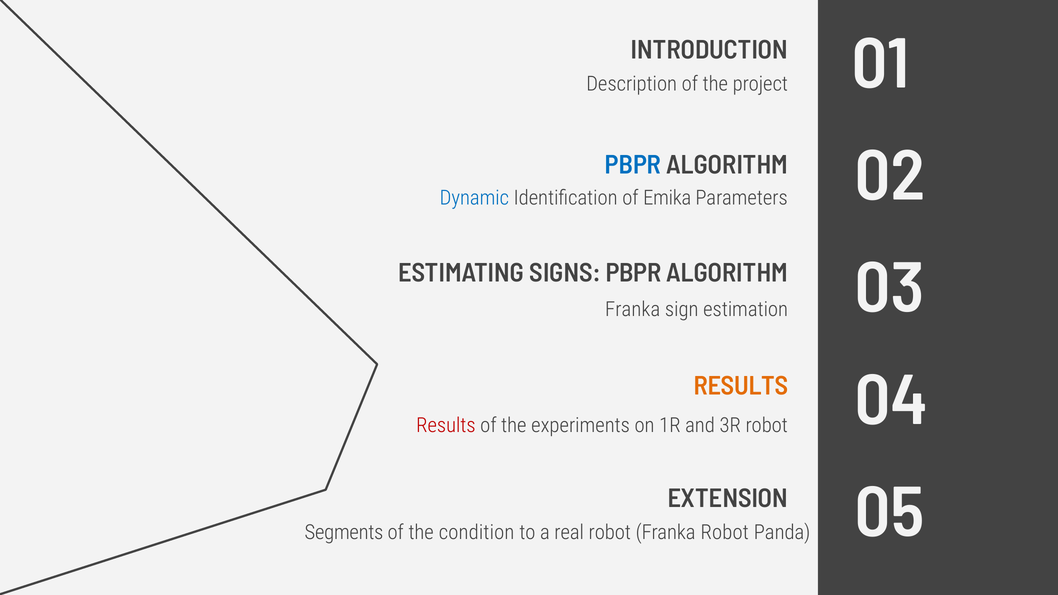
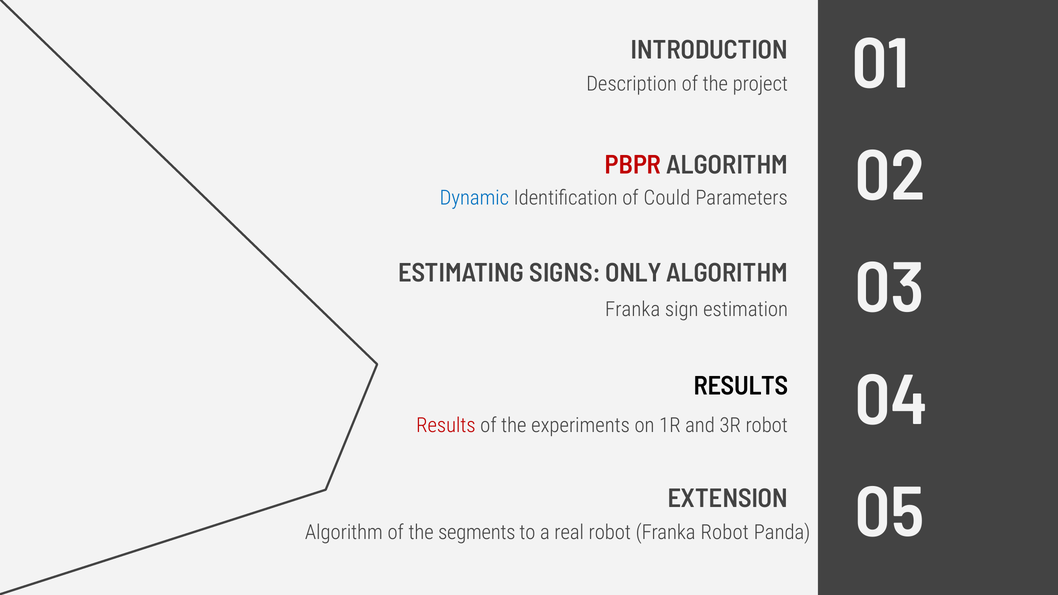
PBPR colour: blue -> red (633, 165)
Emika: Emika -> Could (667, 198)
SIGNS PBPR: PBPR -> ONLY (634, 273)
RESULTS colour: orange -> black (741, 386)
Segments: Segments -> Algorithm (344, 533)
condition: condition -> segments (477, 533)
